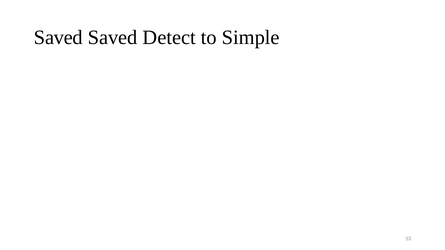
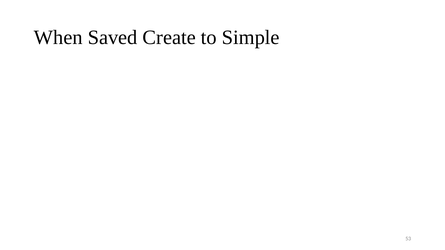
Saved: Saved -> When (58, 37)
Detect: Detect -> Create (169, 37)
